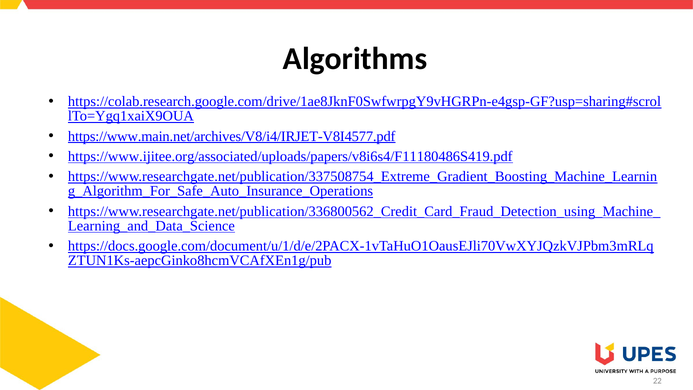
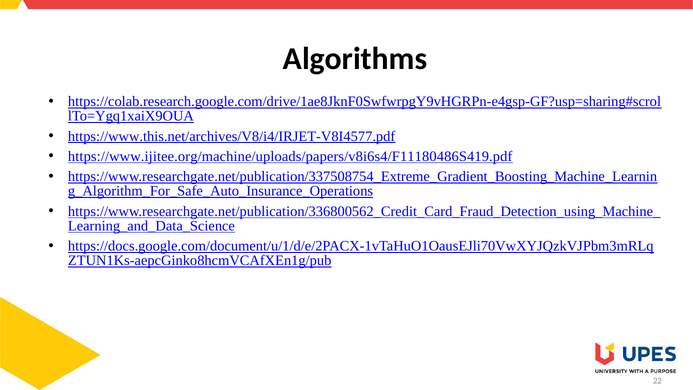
https://www.main.net/archives/V8/i4/IRJET-V8I4577.pdf: https://www.main.net/archives/V8/i4/IRJET-V8I4577.pdf -> https://www.this.net/archives/V8/i4/IRJET-V8I4577.pdf (232, 136)
https://www.ijitee.org/associated/uploads/papers/v8i6s4/F11180486S419.pdf: https://www.ijitee.org/associated/uploads/papers/v8i6s4/F11180486S419.pdf -> https://www.ijitee.org/machine/uploads/papers/v8i6s4/F11180486S419.pdf (290, 156)
